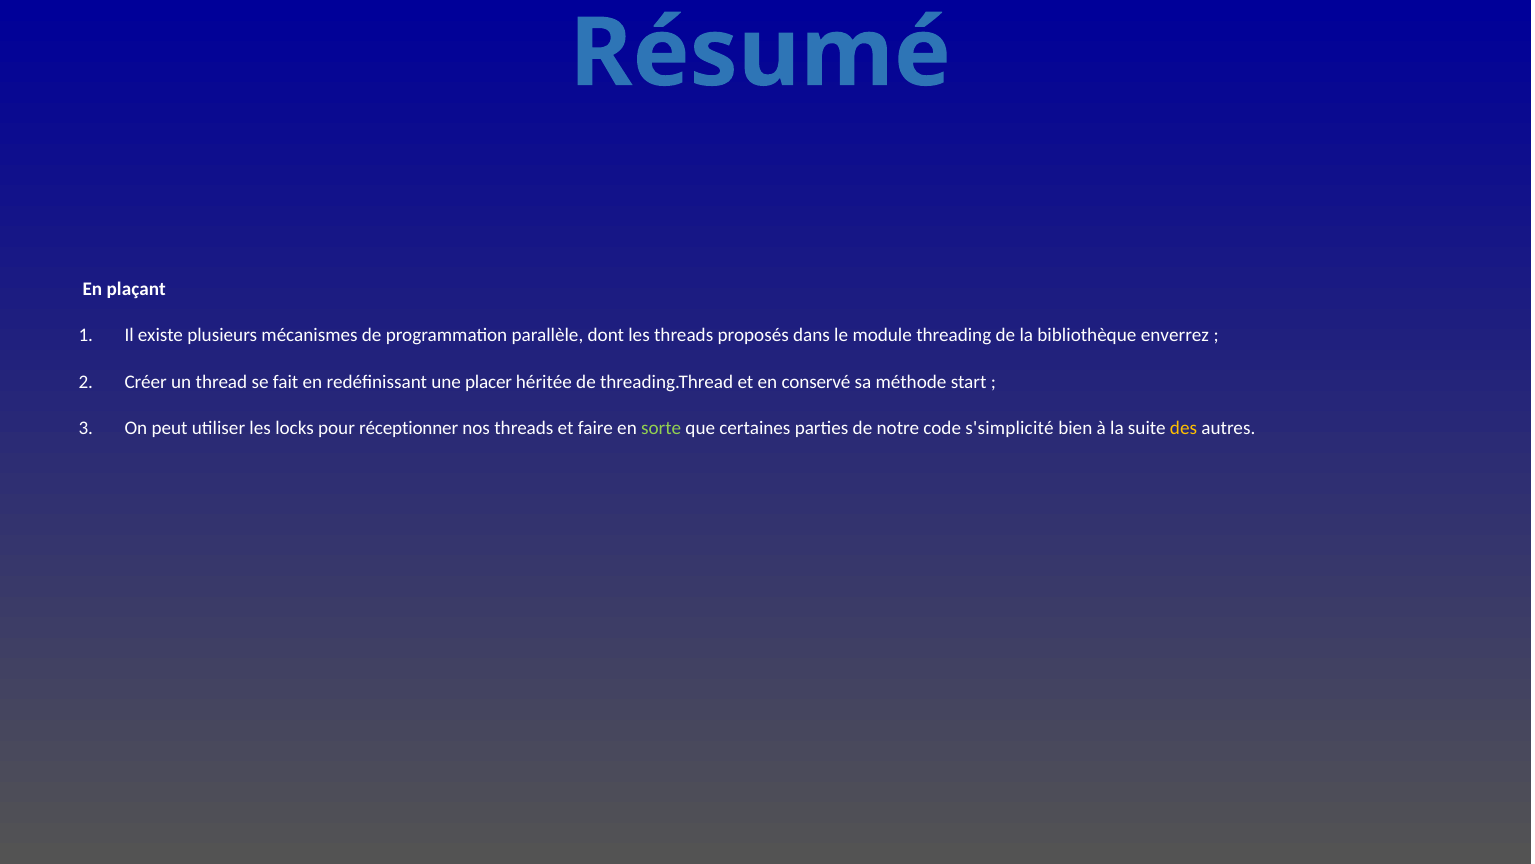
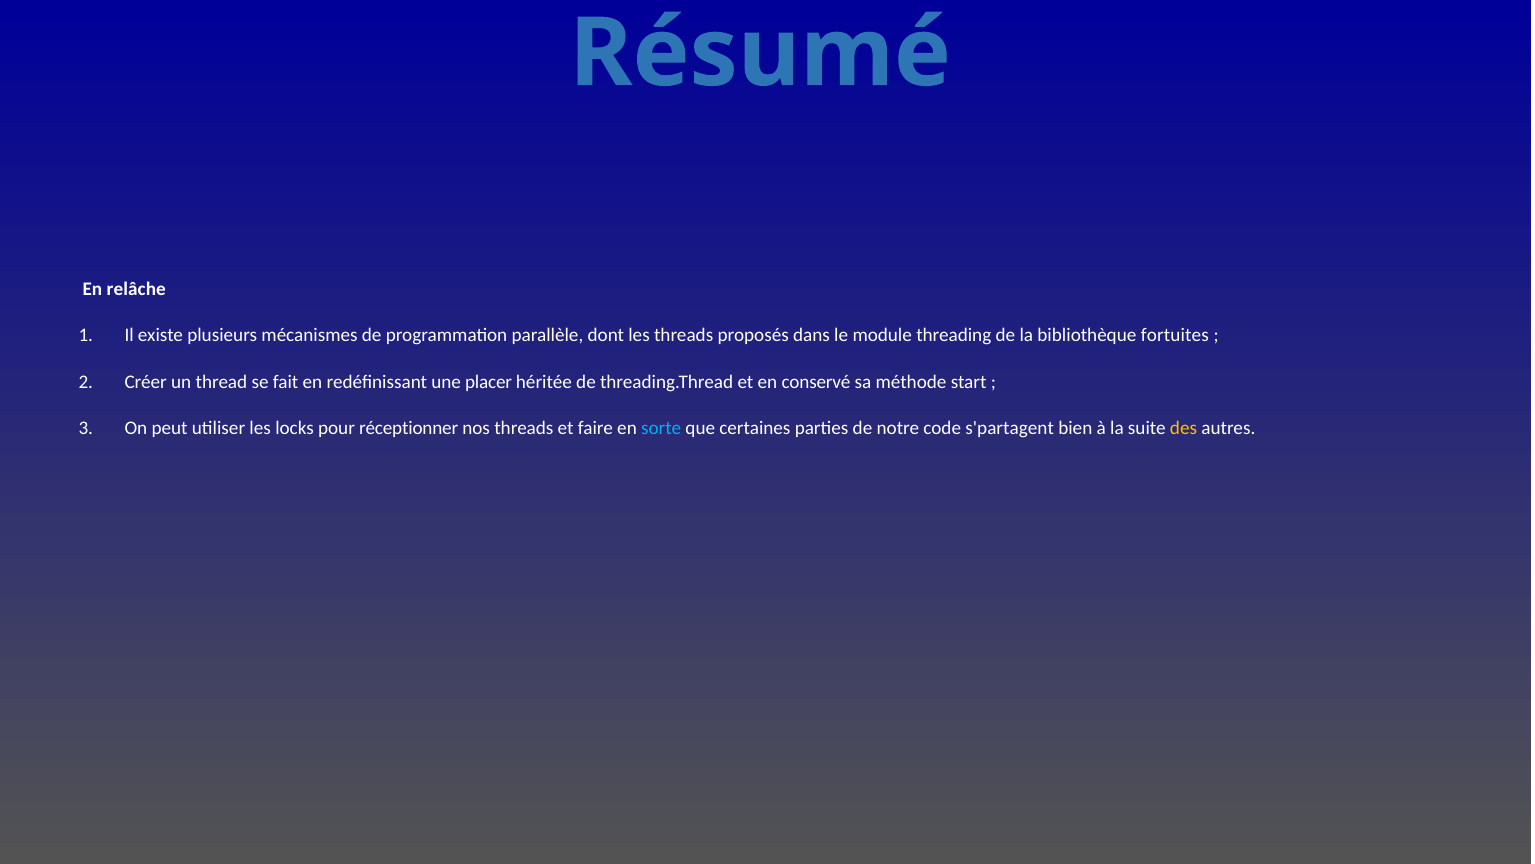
plaçant: plaçant -> relâche (136, 289)
enverrez: enverrez -> fortuites (1175, 335)
sorte colour: light green -> light blue (661, 428)
s'simplicité: s'simplicité -> s'partagent (1010, 428)
